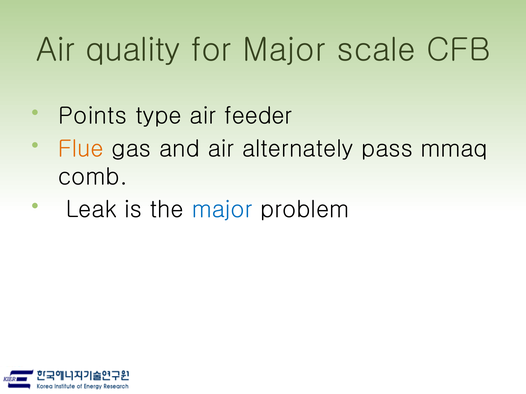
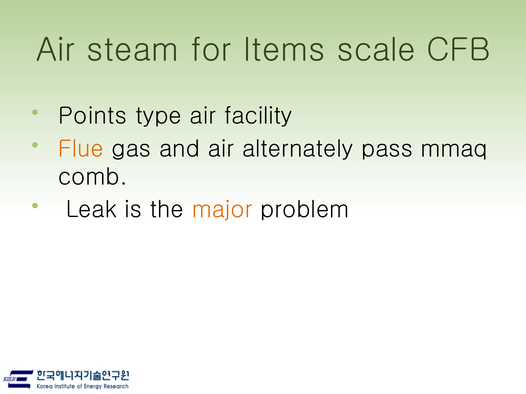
quality: quality -> steam (133, 50)
for Major: Major -> Items (284, 50)
feeder: feeder -> facility (258, 116)
major colour: blue -> orange (222, 210)
